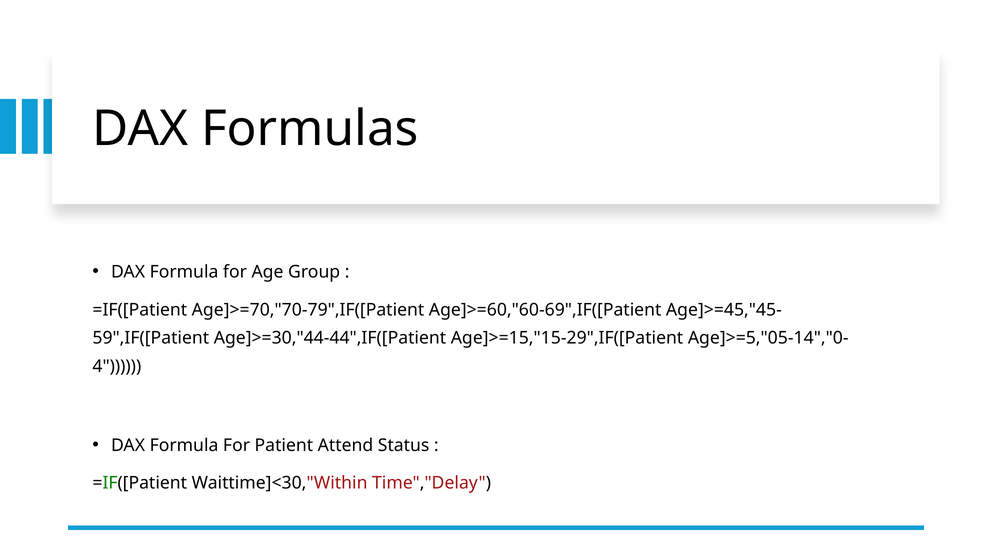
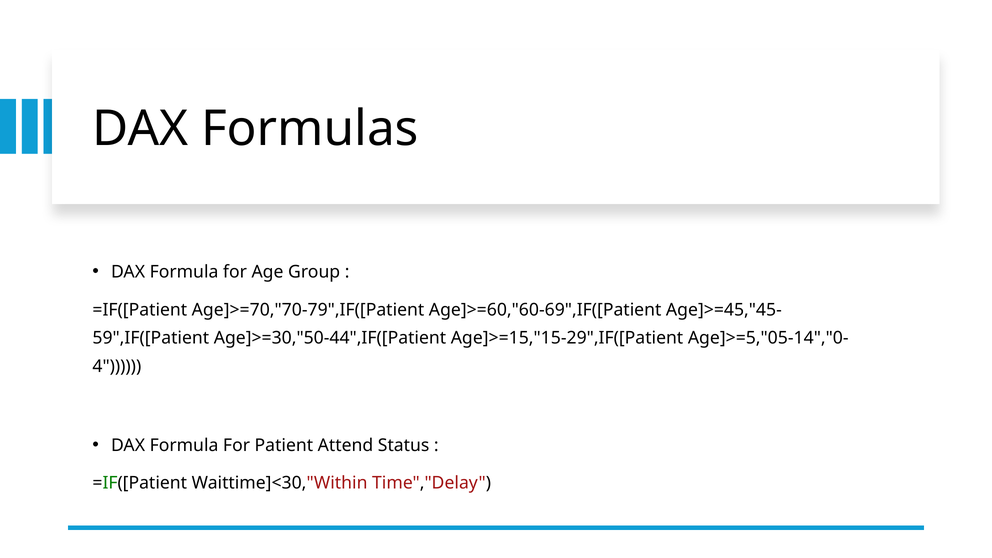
Age]>=30,"44-44",IF([Patient: Age]>=30,"44-44",IF([Patient -> Age]>=30,"50-44",IF([Patient (330, 338)
